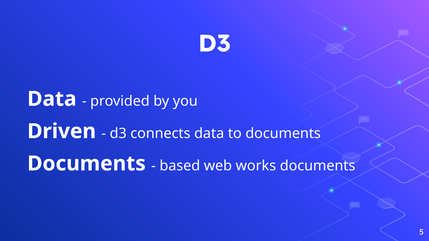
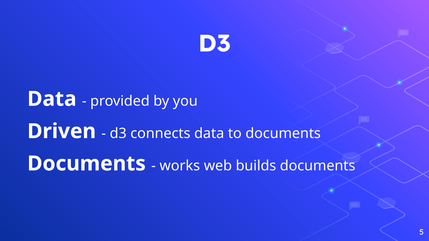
based: based -> works (180, 166)
works: works -> builds (256, 166)
